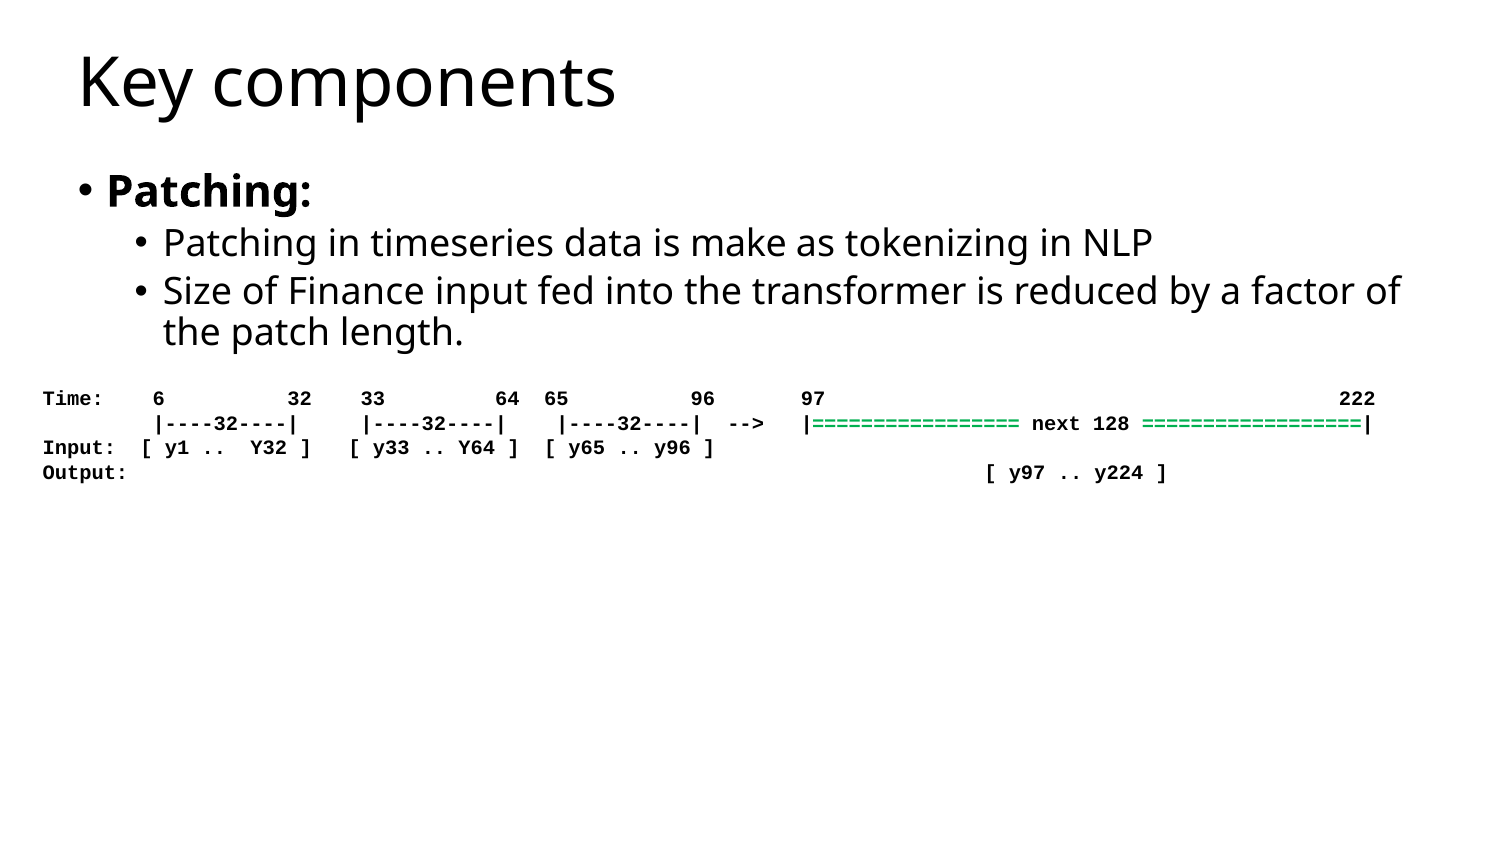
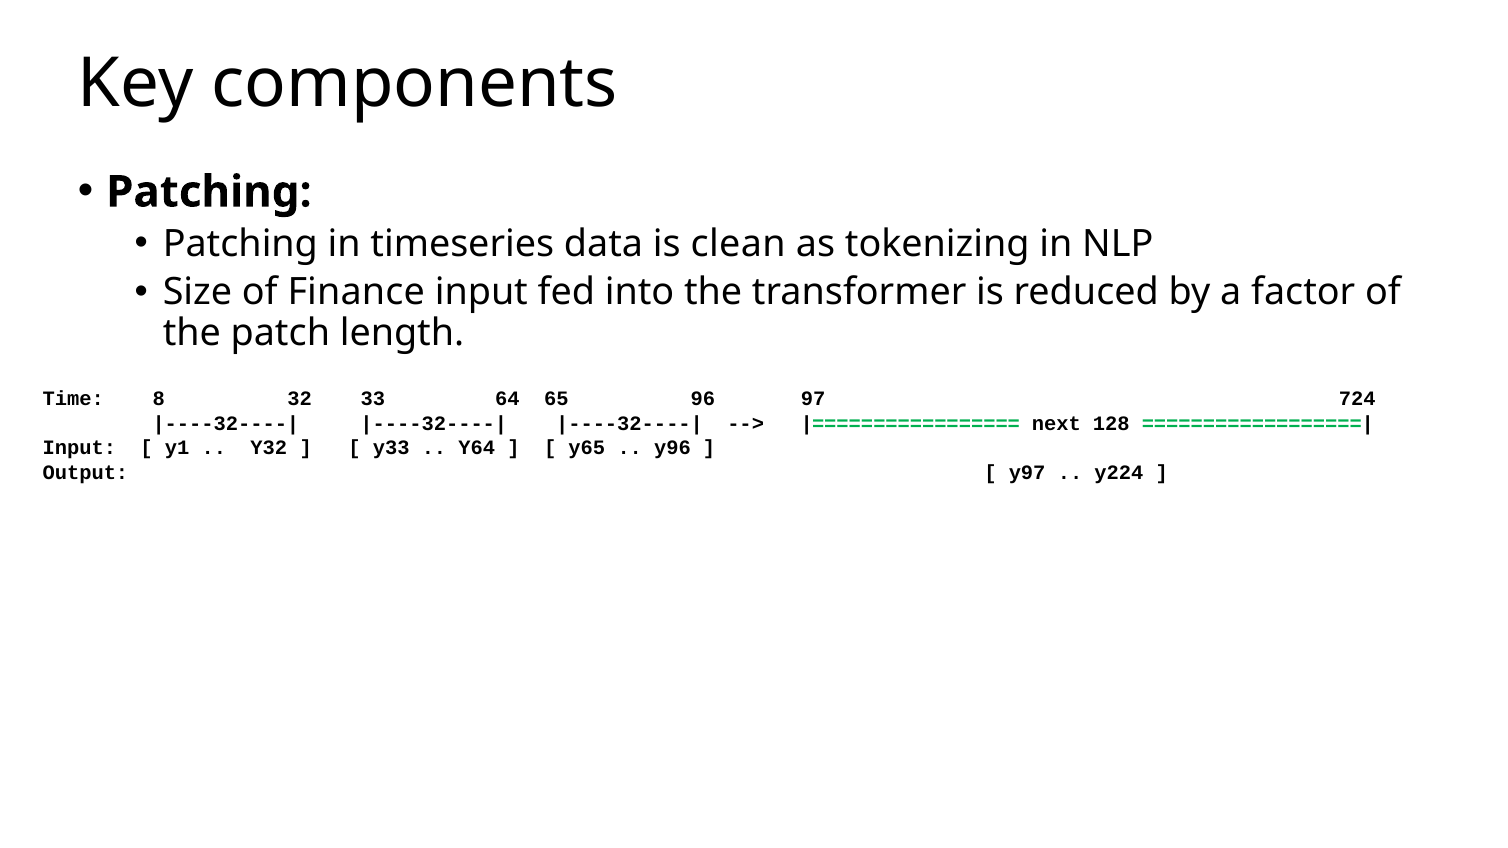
make: make -> clean (738, 244)
6: 6 -> 8 (159, 399)
222: 222 -> 724 (1357, 399)
